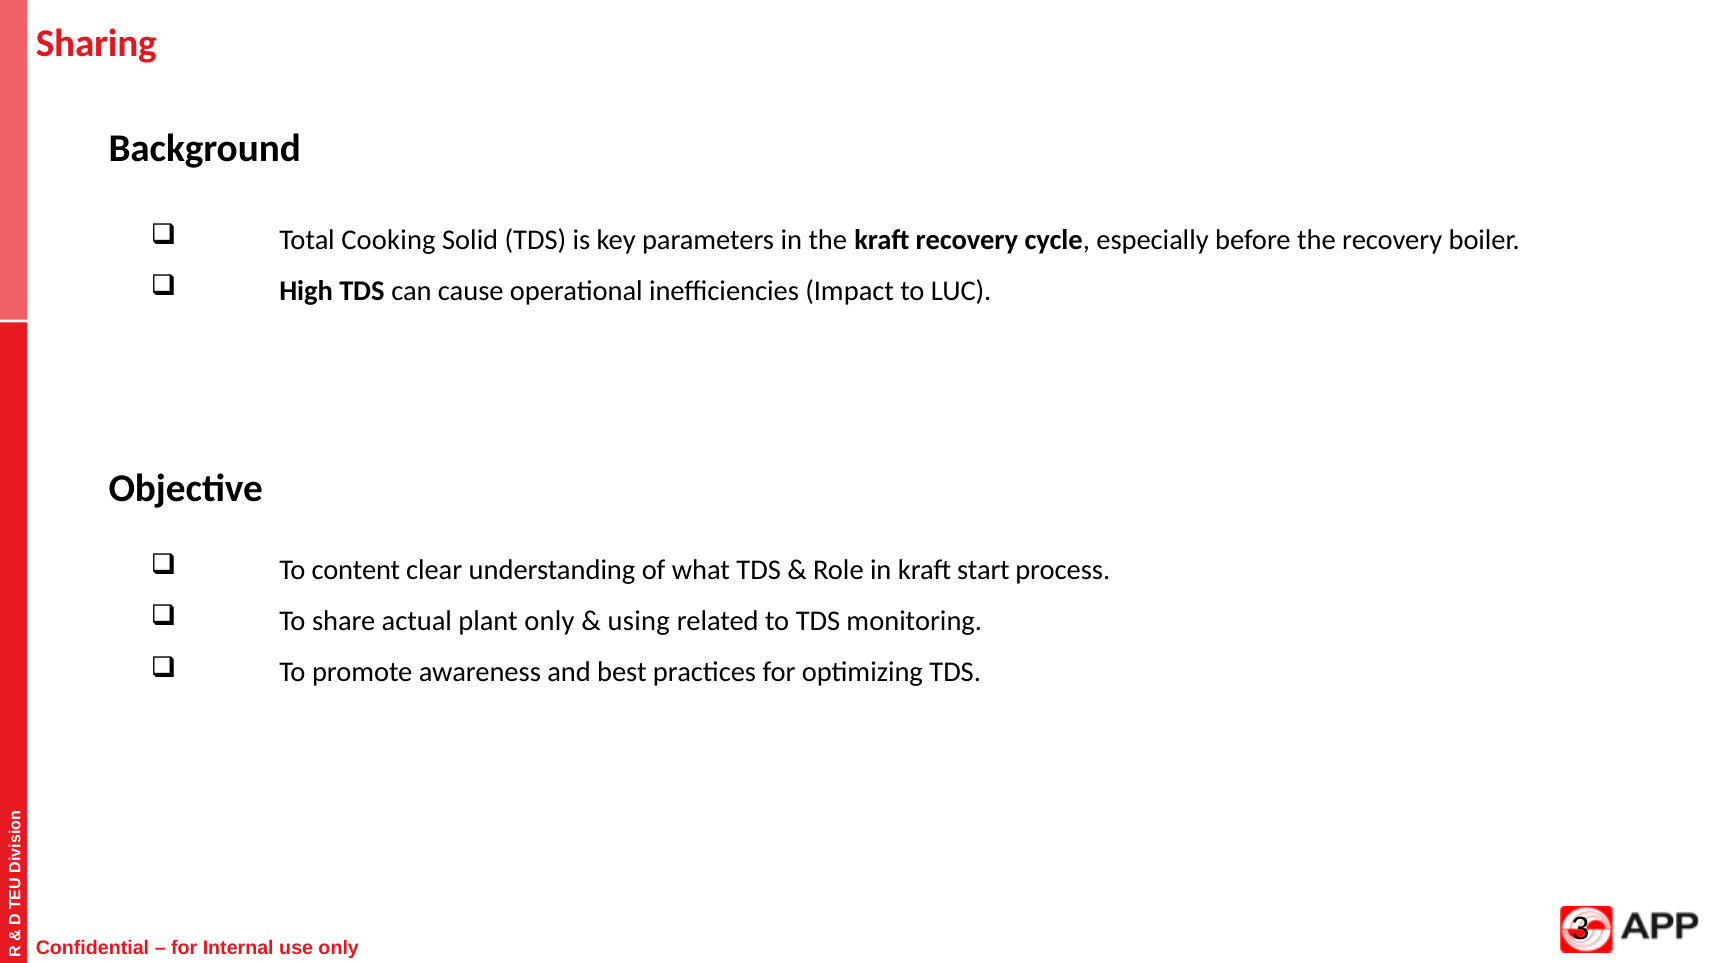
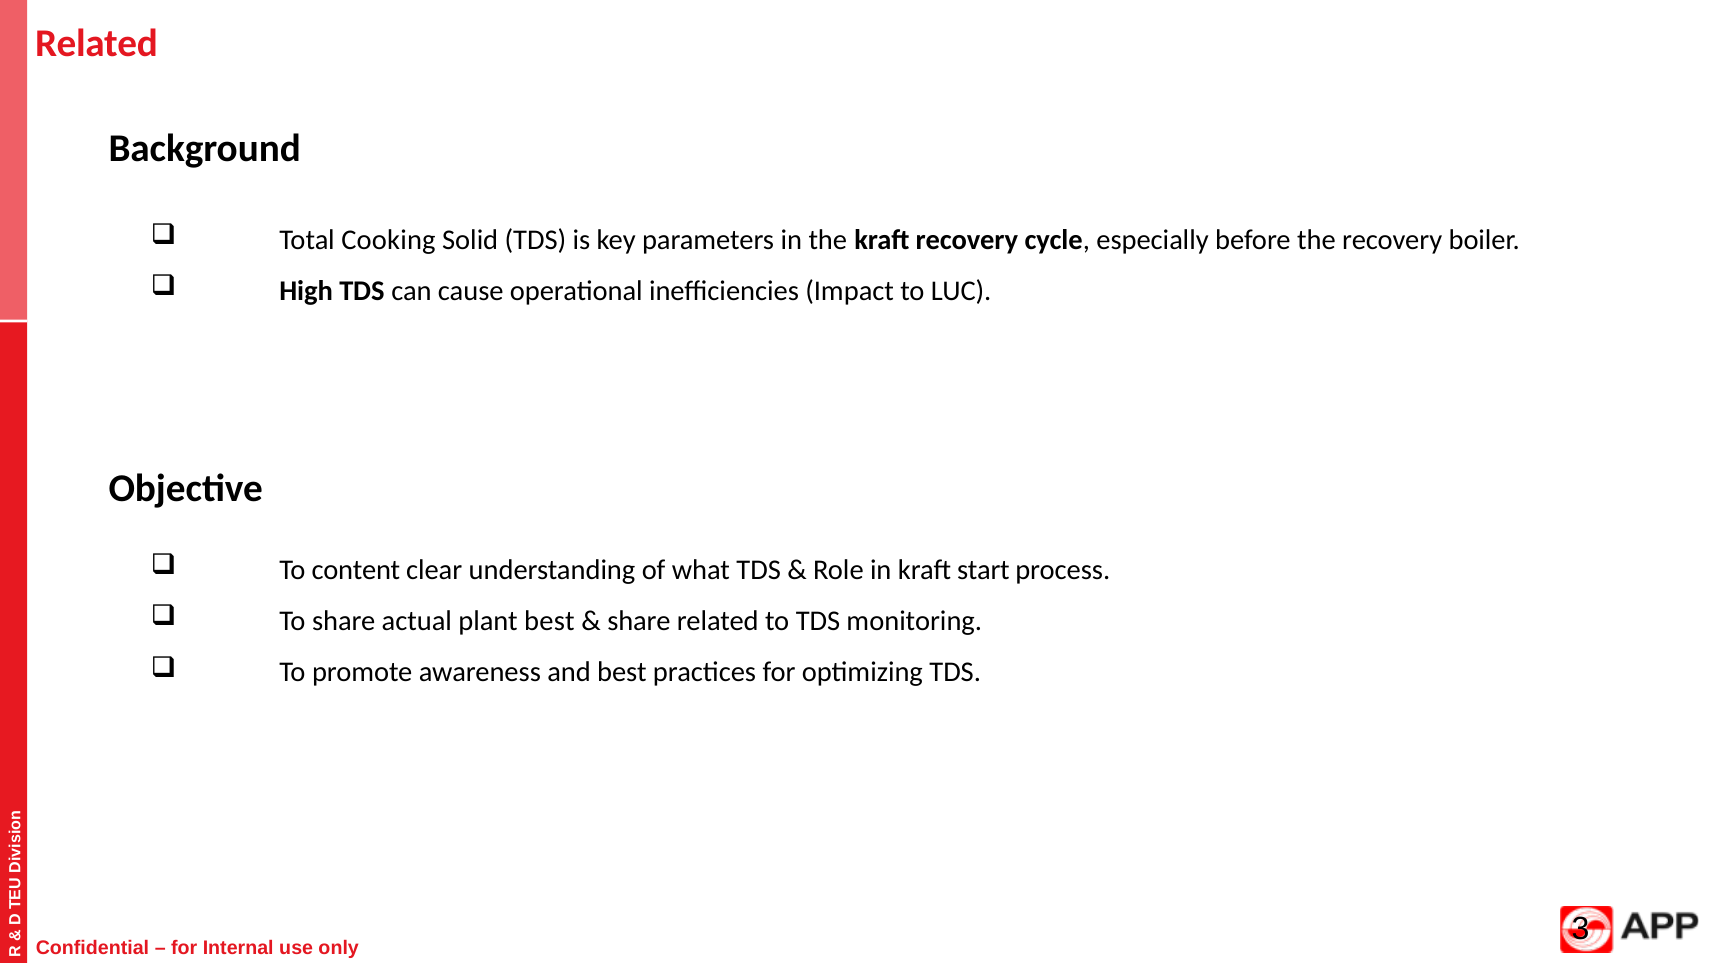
Sharing: Sharing -> Related (96, 44)
plant only: only -> best (549, 621)
using: using -> share (639, 621)
